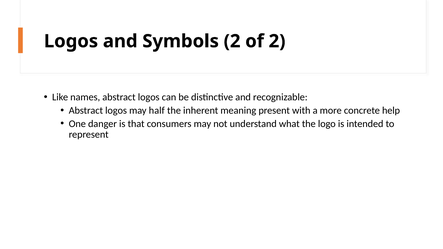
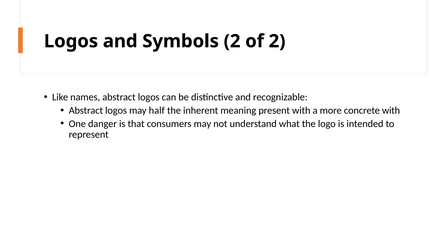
concrete help: help -> with (391, 111)
